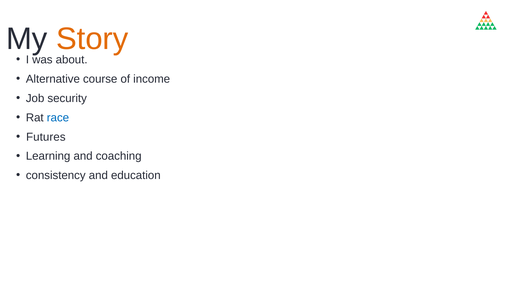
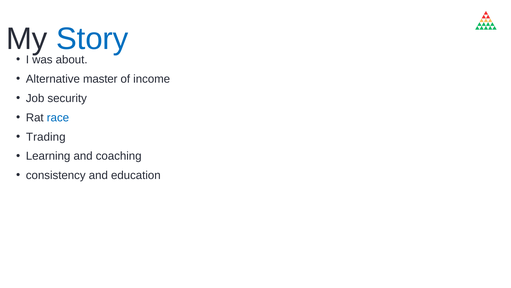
Story colour: orange -> blue (92, 39)
course: course -> master (100, 79)
Futures: Futures -> Trading (46, 137)
